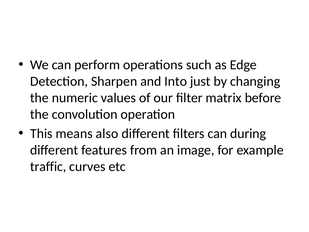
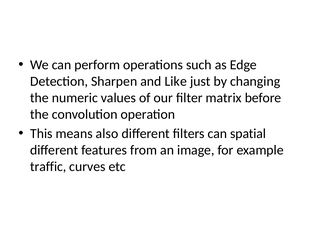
Into: Into -> Like (176, 81)
during: during -> spatial (248, 134)
